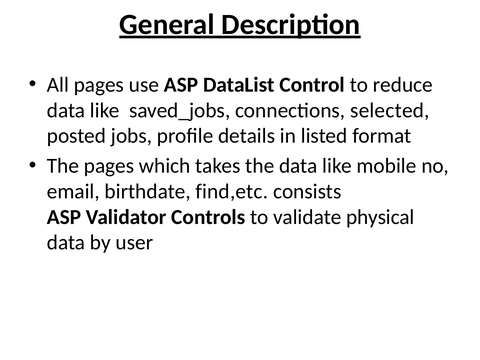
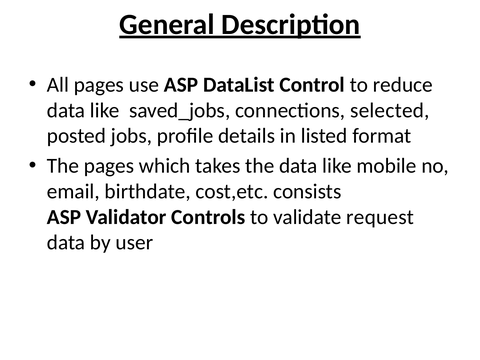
find,etc: find,etc -> cost,etc (232, 191)
physical: physical -> request (380, 217)
